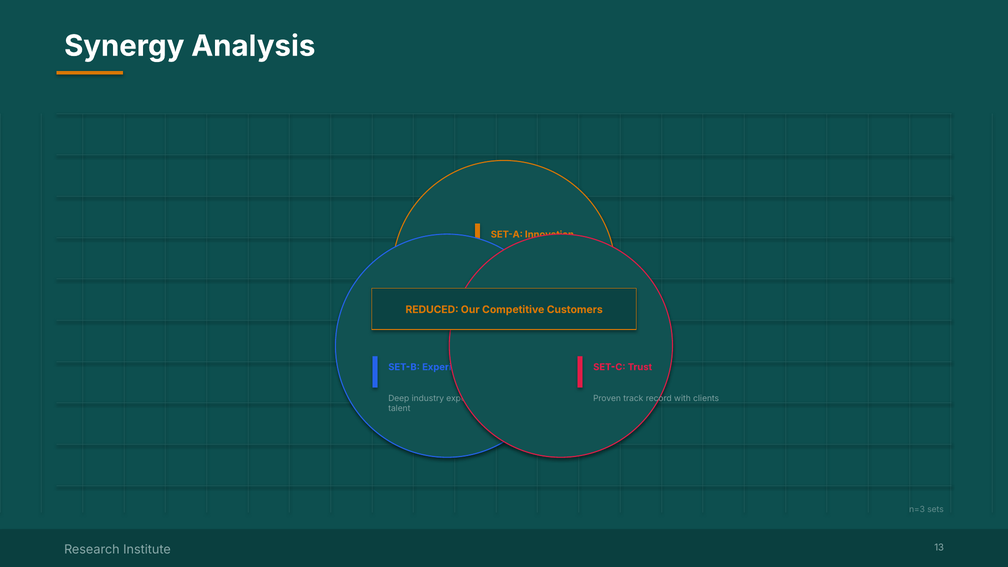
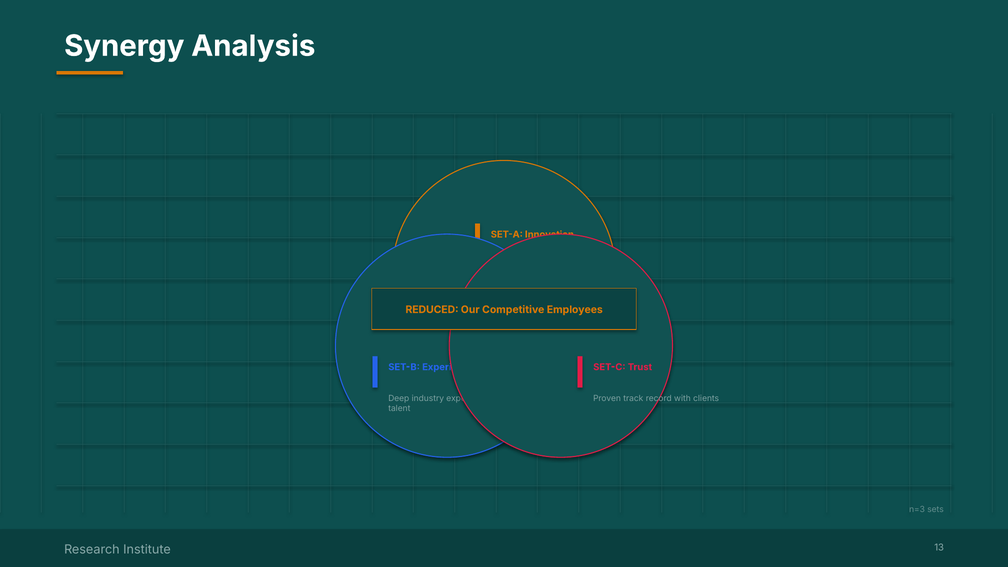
Customers: Customers -> Employees (575, 310)
